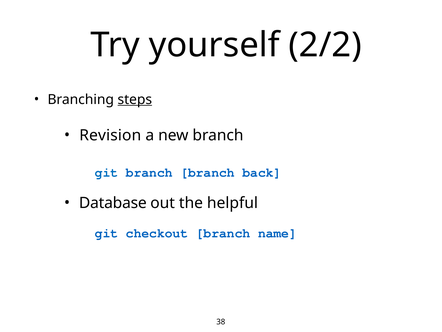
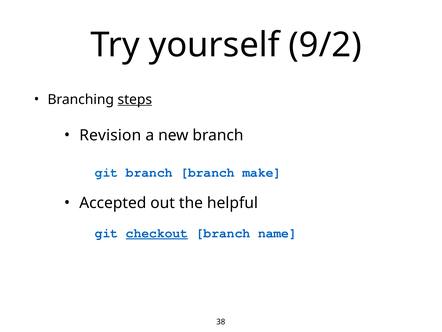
2/2: 2/2 -> 9/2 (325, 45)
back: back -> make (262, 172)
Database: Database -> Accepted (113, 203)
checkout underline: none -> present (157, 233)
